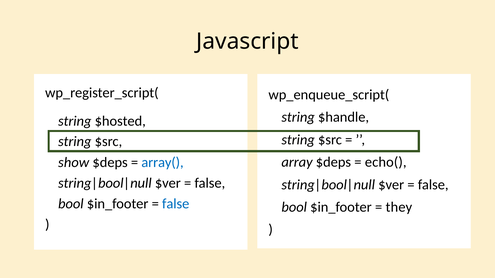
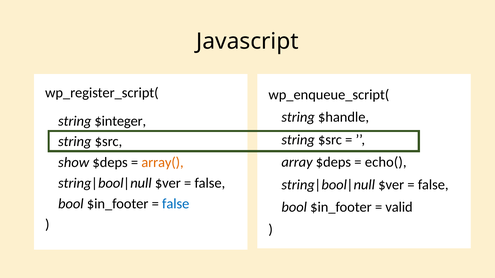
$hosted: $hosted -> $integer (120, 121)
array( colour: blue -> orange (162, 163)
they: they -> valid (399, 207)
